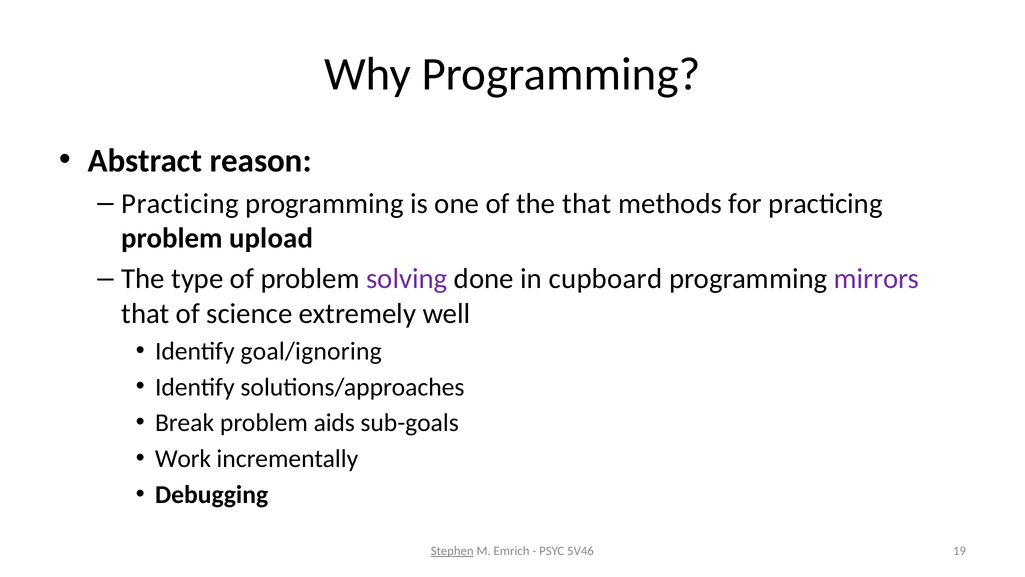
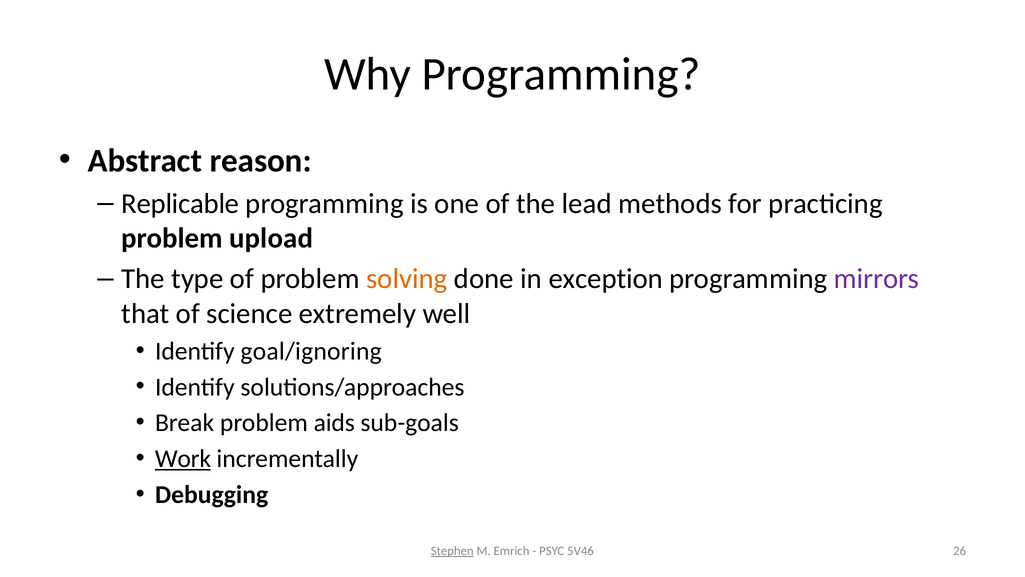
Practicing: Practicing -> Replicable (180, 203)
the that: that -> lead (587, 203)
solving colour: purple -> orange (407, 279)
cupboard: cupboard -> exception (606, 279)
Work underline: none -> present (183, 458)
19: 19 -> 26 (960, 550)
